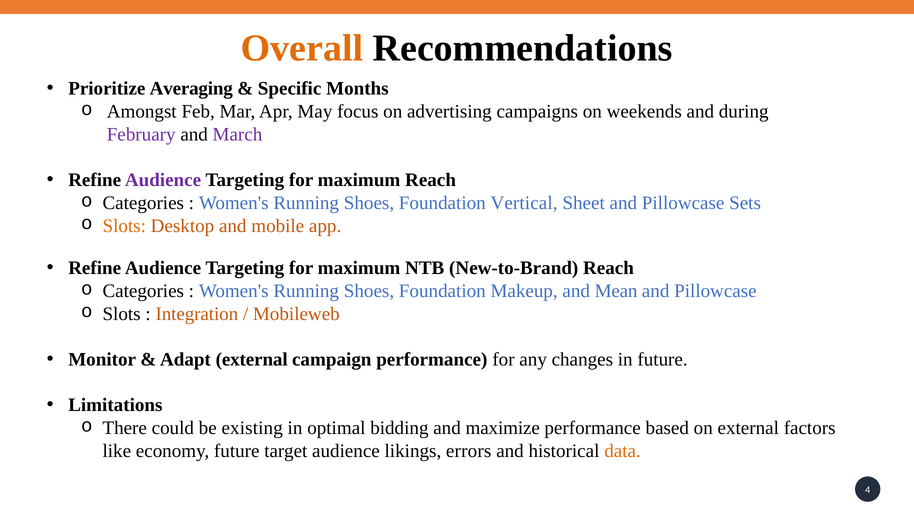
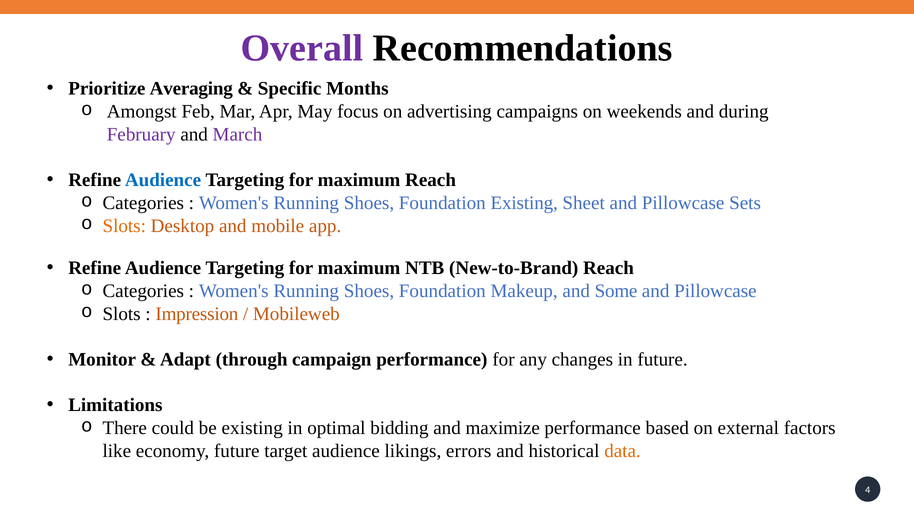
Overall colour: orange -> purple (302, 48)
Audience colour: purple -> blue (163, 180)
Foundation Vertical: Vertical -> Existing (524, 203)
Mean: Mean -> Some (616, 291)
Integration: Integration -> Impression (197, 314)
Adapt external: external -> through (252, 360)
